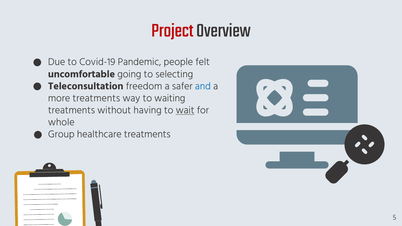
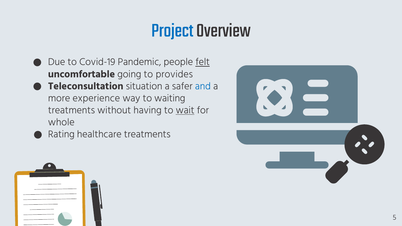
Project colour: red -> blue (172, 30)
felt underline: none -> present (203, 62)
selecting: selecting -> provides (174, 74)
freedom: freedom -> situation (144, 86)
more treatments: treatments -> experience (96, 98)
Group: Group -> Rating (61, 134)
